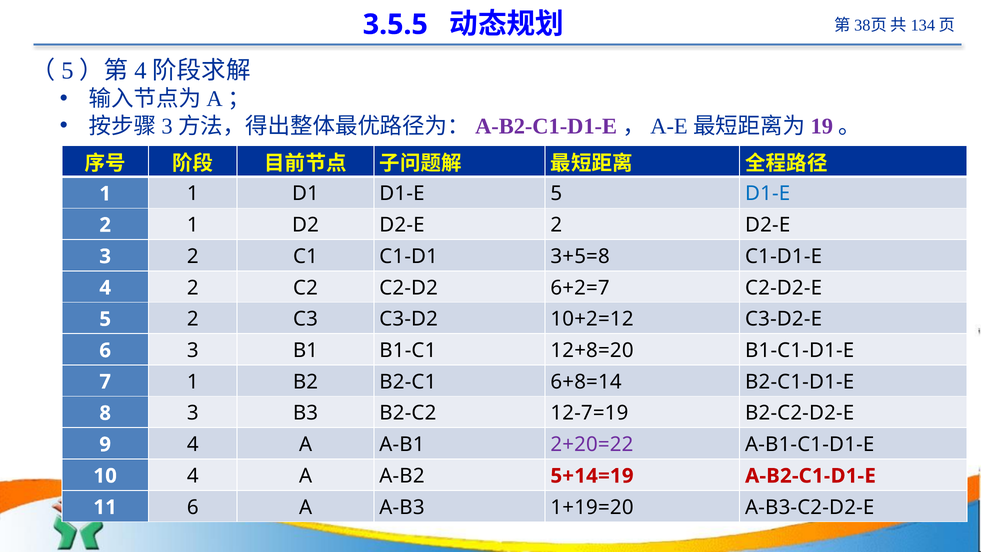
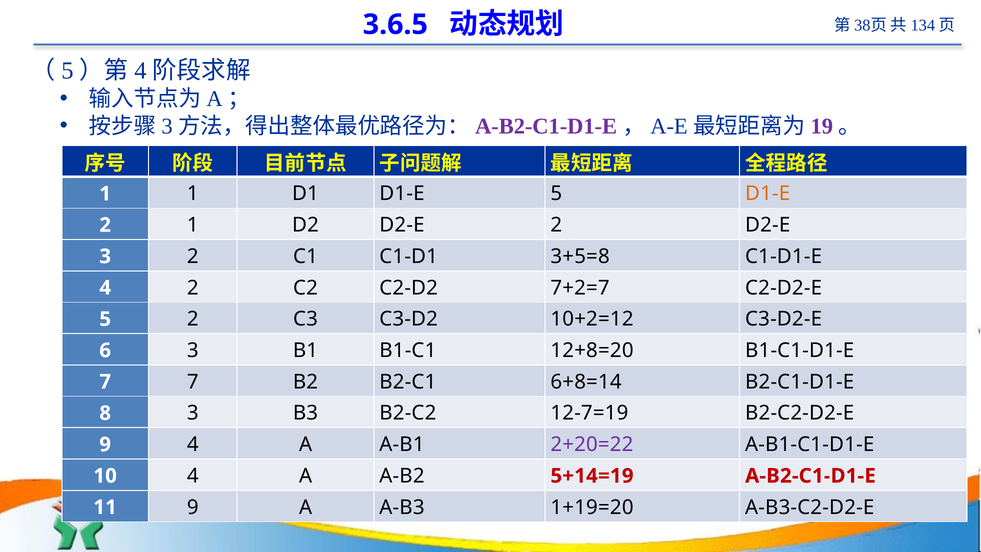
3.5.5: 3.5.5 -> 3.6.5 (395, 25)
D1-E colour: blue -> orange (768, 194)
6+2=7: 6+2=7 -> 7+2=7 (580, 288)
1: 1 -> 7 (193, 382)
11 6: 6 -> 9 (193, 507)
